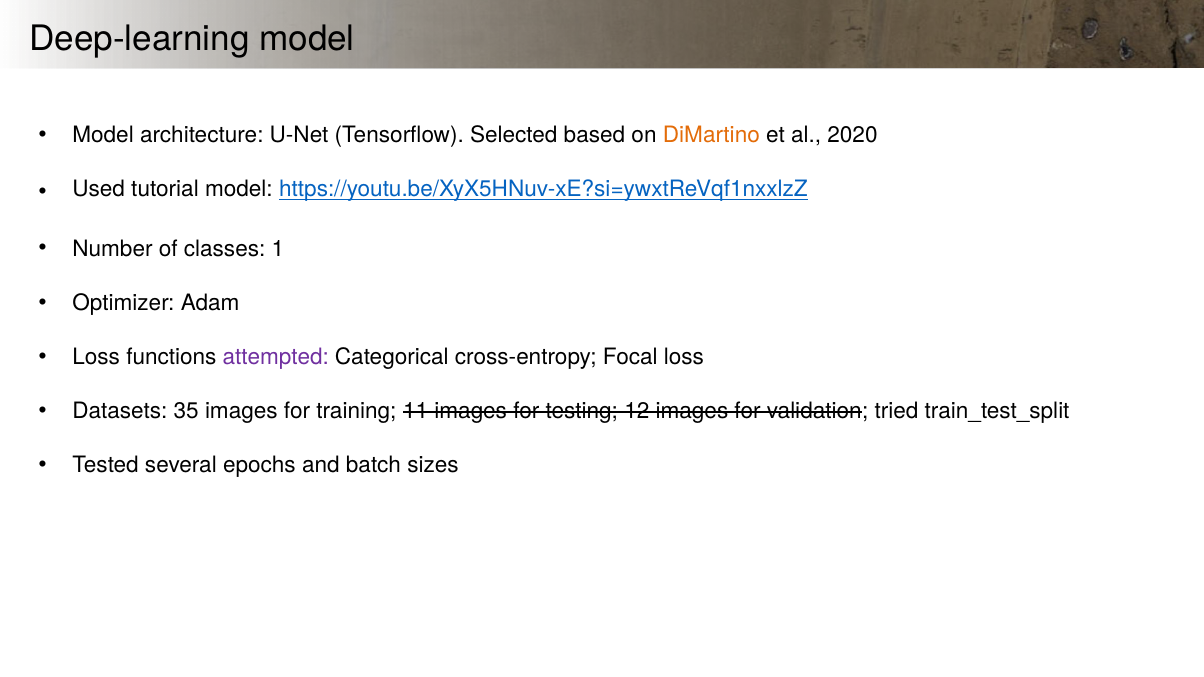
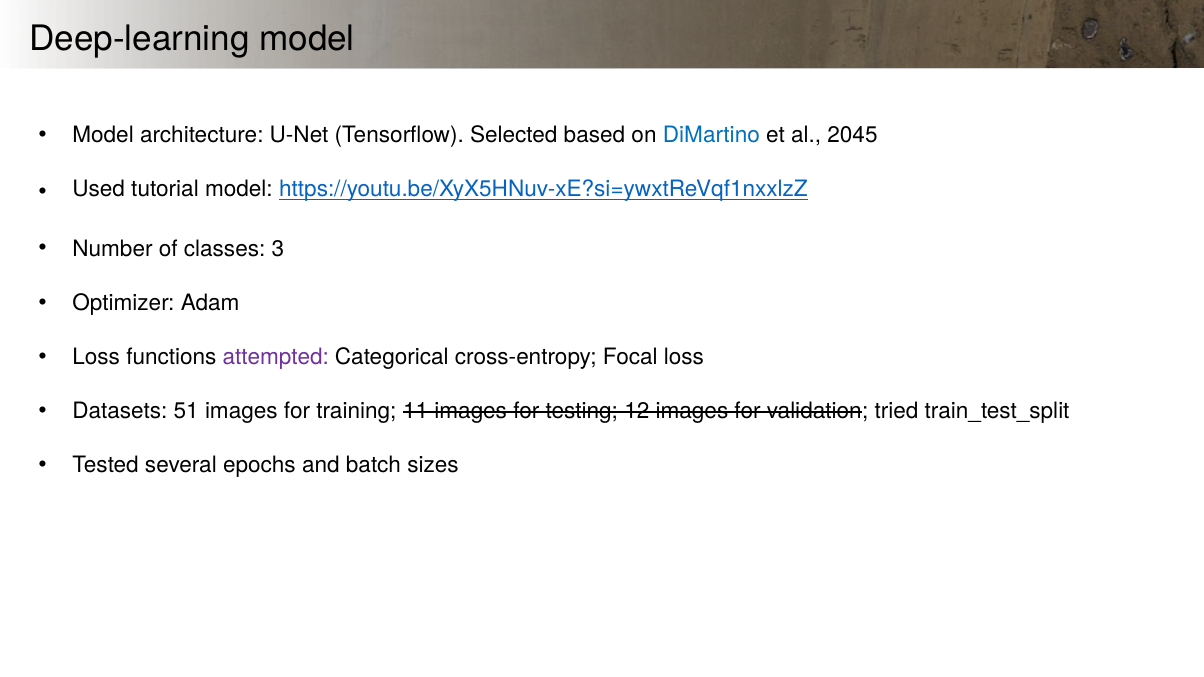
DiMartino colour: orange -> blue (711, 135)
2020: 2020 -> 2045 (852, 135)
1: 1 -> 3 (278, 249)
35: 35 -> 51 (186, 411)
